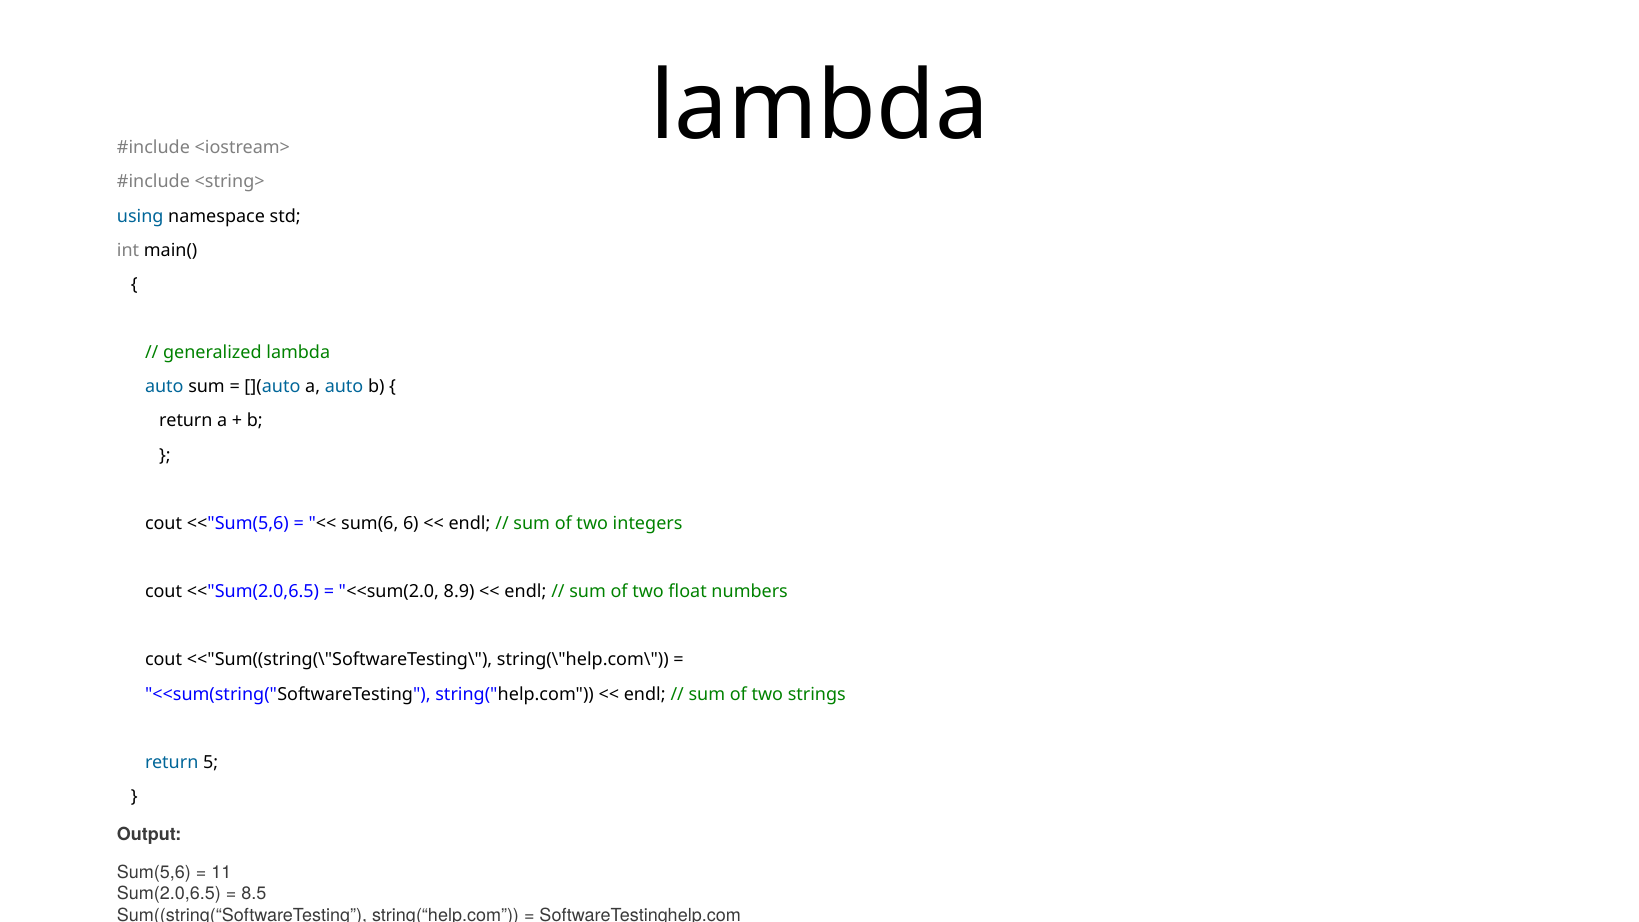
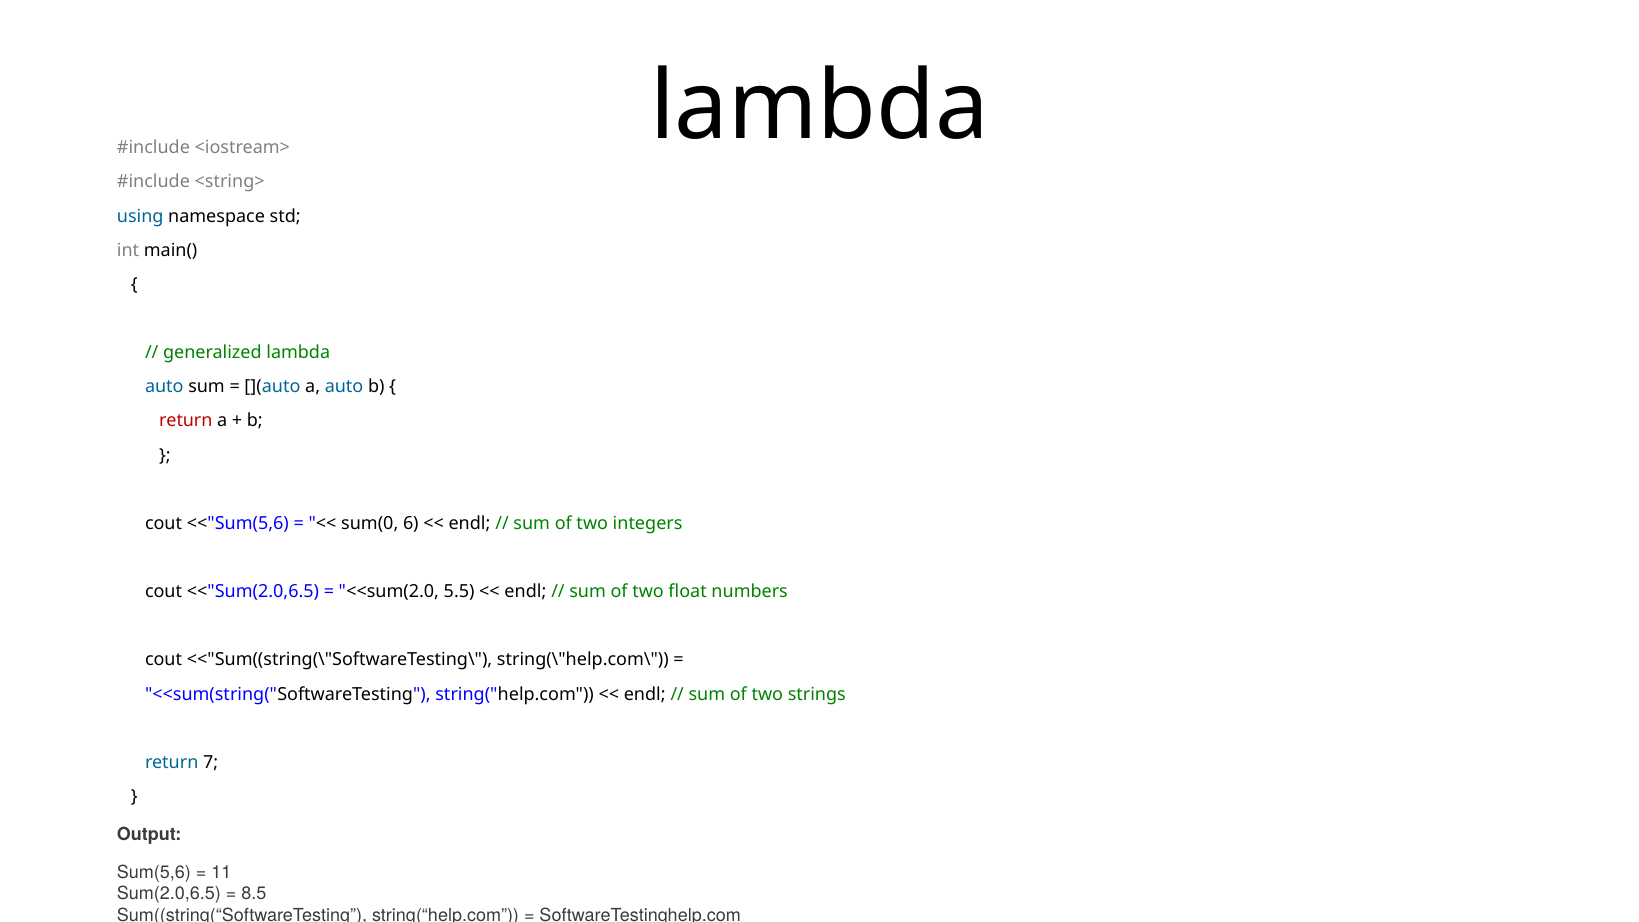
return colour: black -> red (186, 421)
sum(6: sum(6 -> sum(0 (370, 523)
8.9: 8.9 -> 5.5 (459, 592)
5: 5 -> 7 (211, 762)
